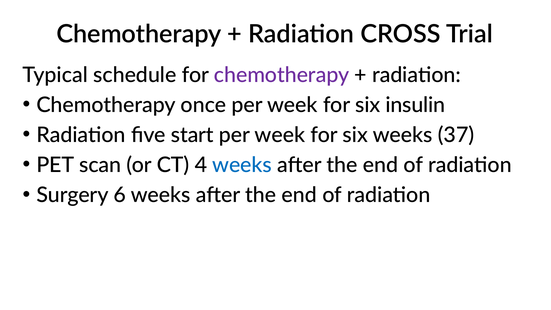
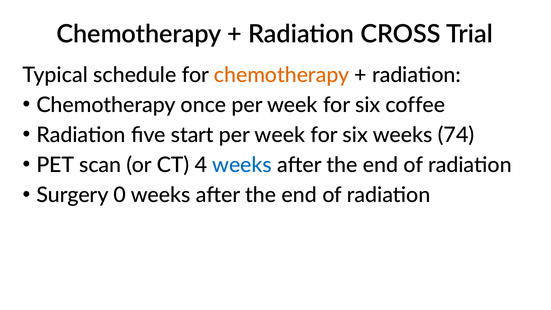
chemotherapy colour: purple -> orange (282, 75)
insulin: insulin -> coffee (415, 105)
37: 37 -> 74 (456, 135)
6: 6 -> 0 (120, 195)
